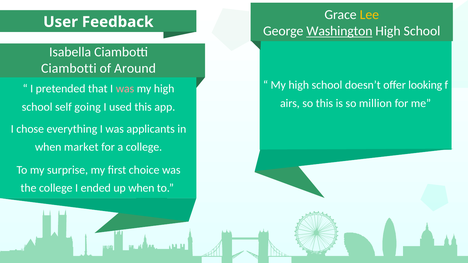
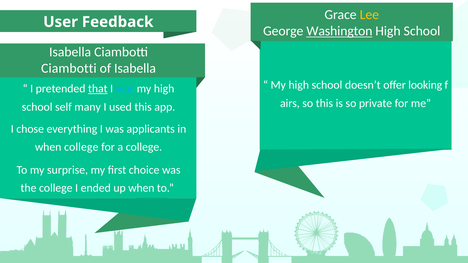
of Around: Around -> Isabella (135, 68)
that underline: none -> present (98, 89)
was colour: pink -> light blue (125, 89)
million: million -> private (376, 103)
going: going -> many (88, 107)
when market: market -> college (81, 147)
